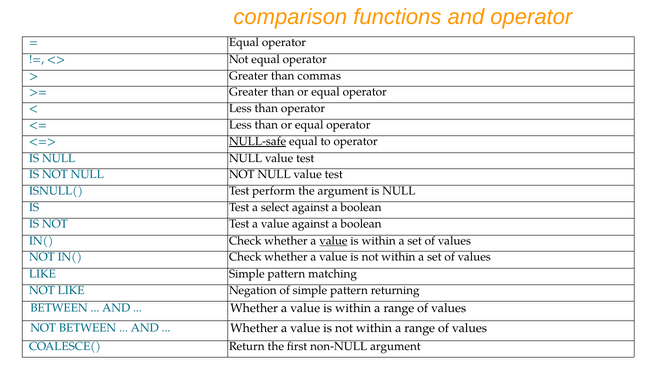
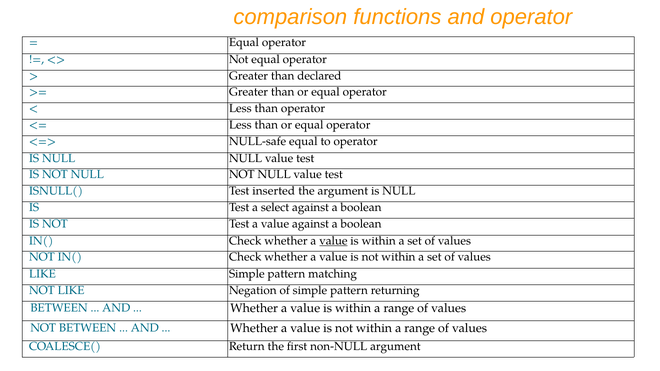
commas: commas -> declared (319, 76)
NULL-safe underline: present -> none (258, 141)
perform: perform -> inserted (274, 191)
